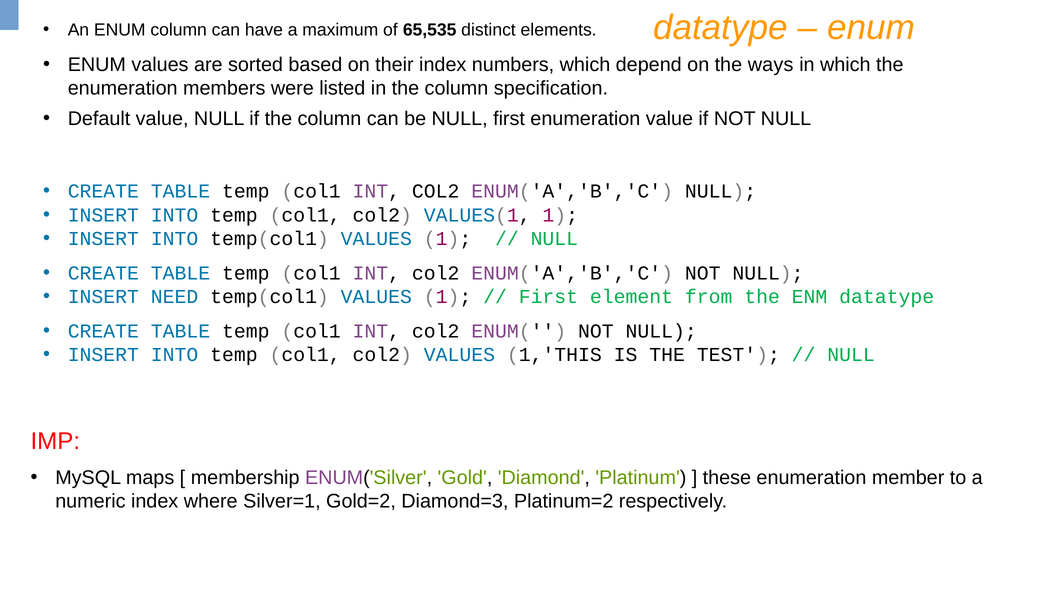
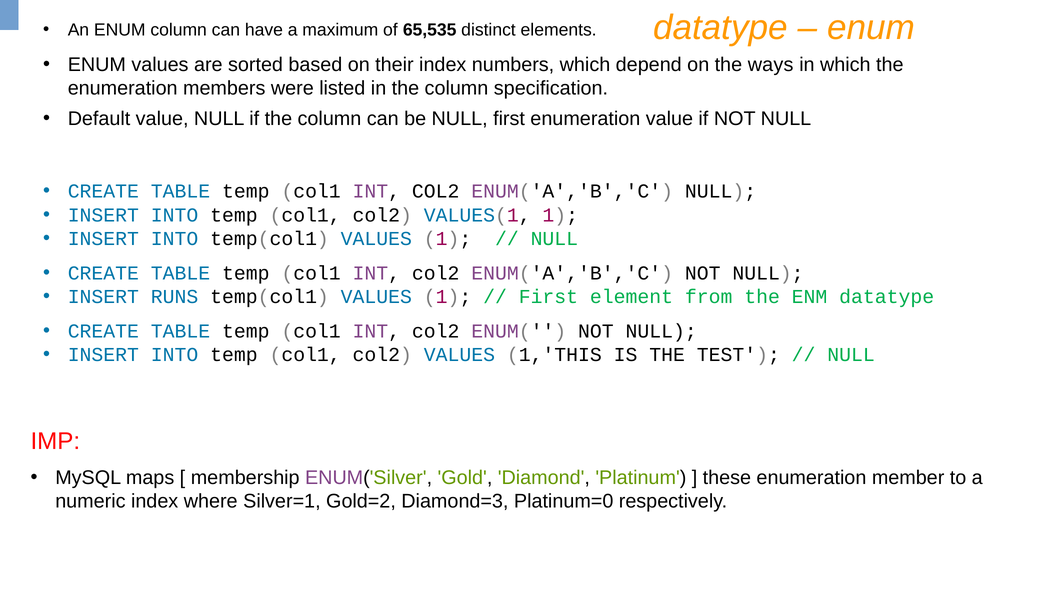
NEED: NEED -> RUNS (175, 297)
Platinum=2: Platinum=2 -> Platinum=0 (564, 502)
